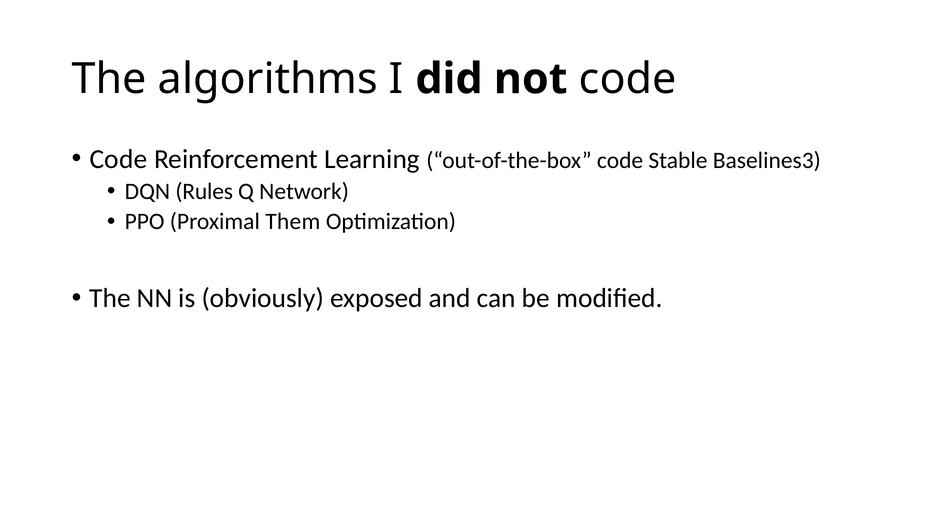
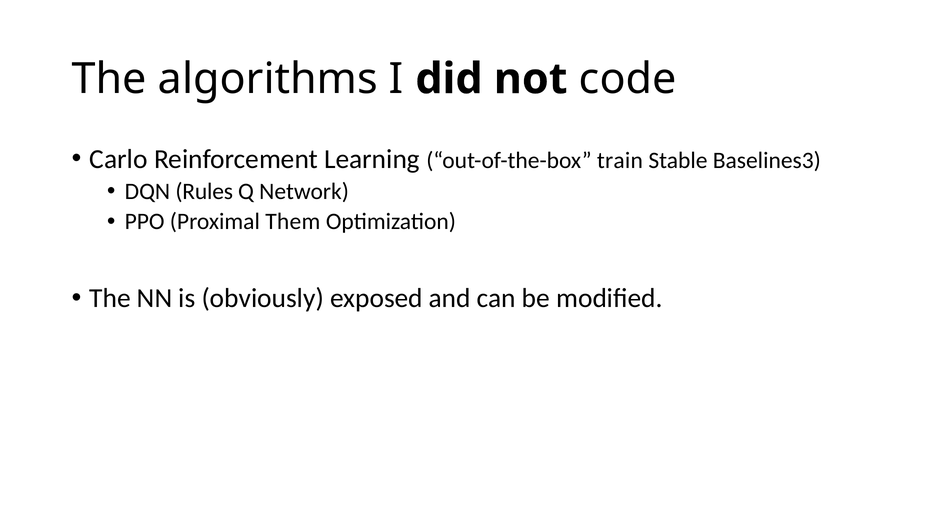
Code: Code -> Carlo (119, 159)
out-of-the-box code: code -> train (620, 160)
